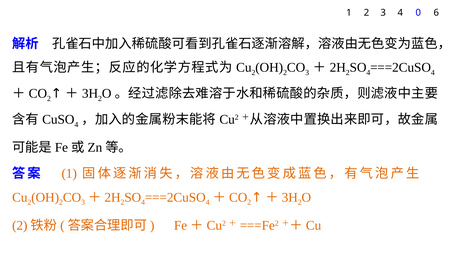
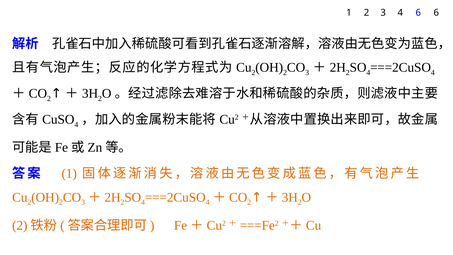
4 0: 0 -> 6 (418, 13)
